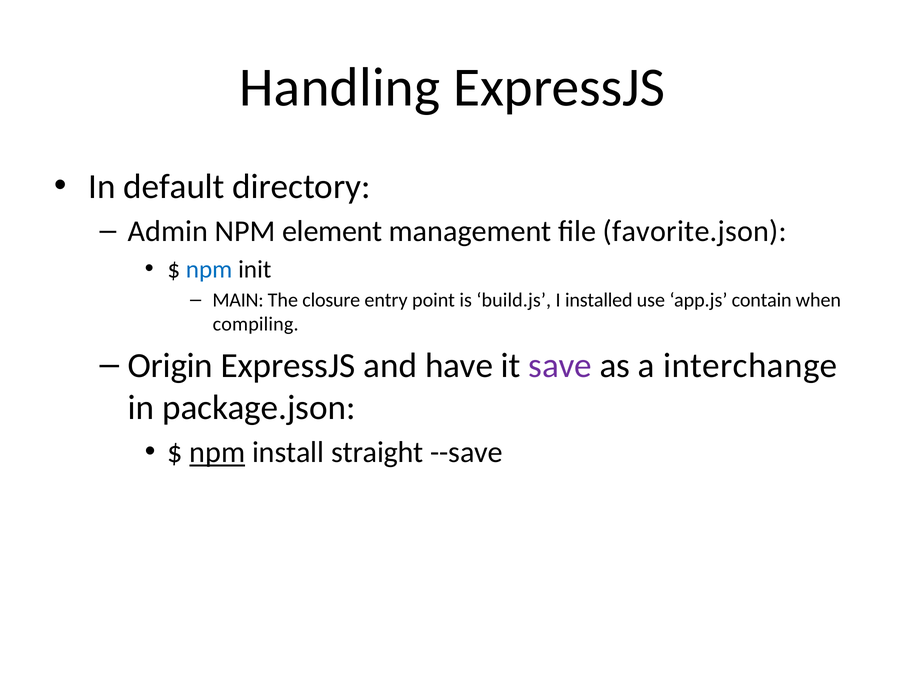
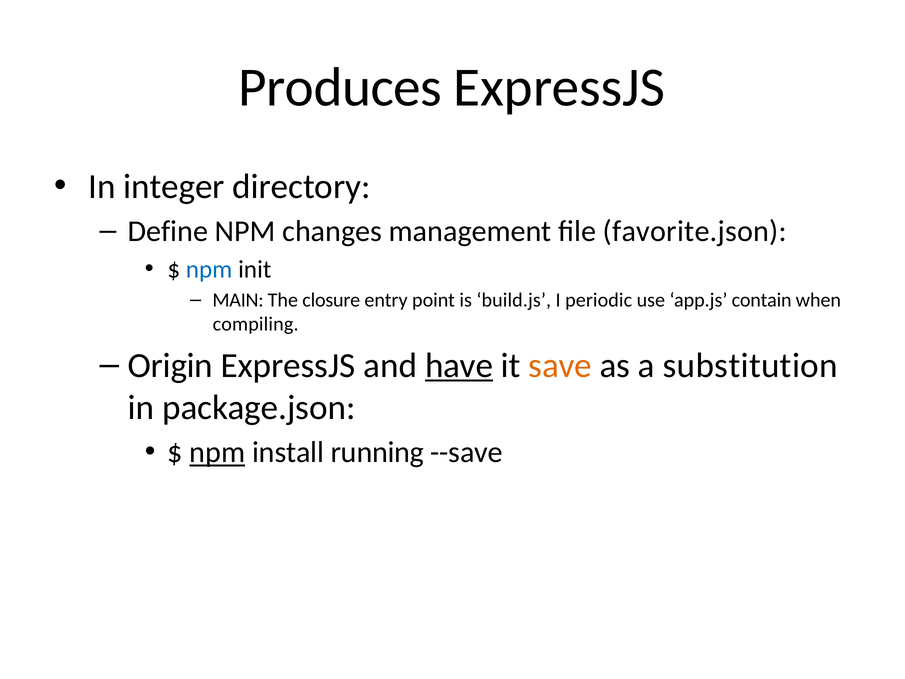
Handling: Handling -> Produces (340, 88)
default: default -> integer (174, 186)
Admin: Admin -> Define (168, 231)
element: element -> changes (332, 231)
installed: installed -> periodic (599, 300)
have underline: none -> present (459, 365)
save colour: purple -> orange (560, 365)
interchange: interchange -> substitution (750, 365)
straight: straight -> running (377, 452)
